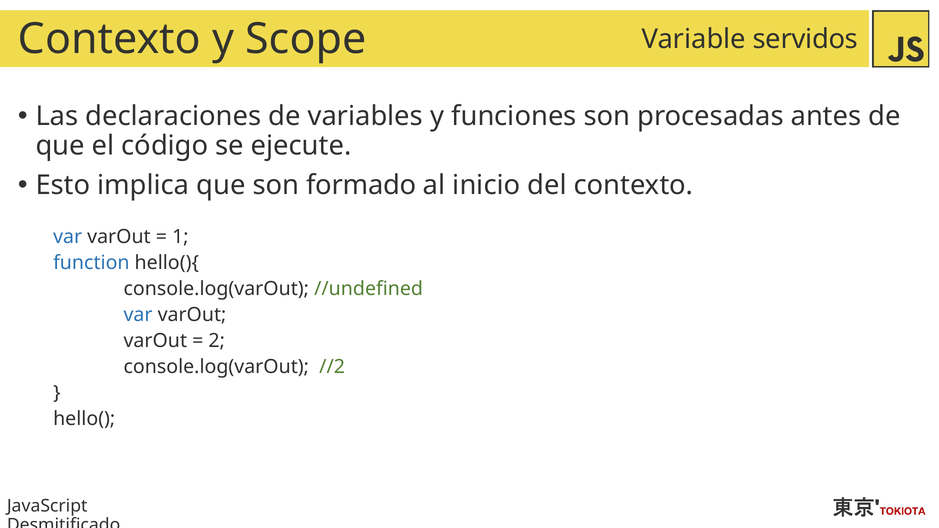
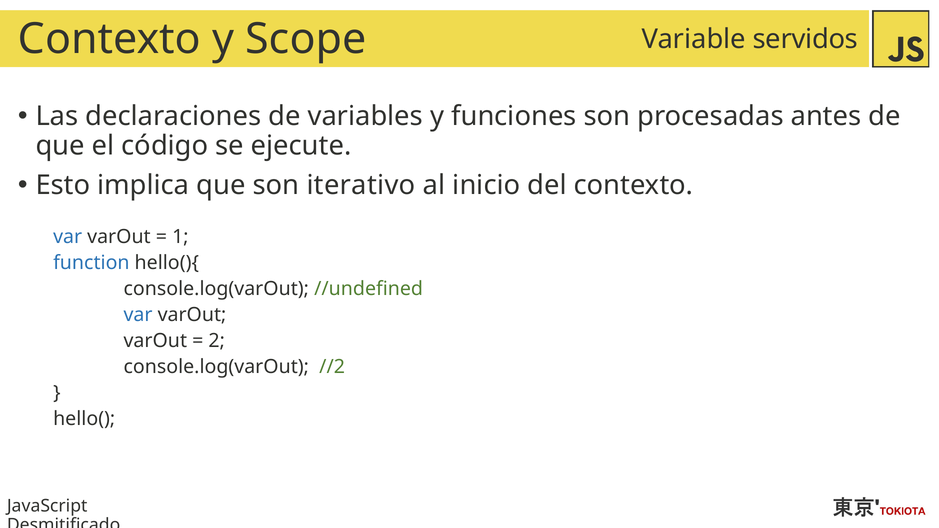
formado: formado -> iterativo (361, 185)
